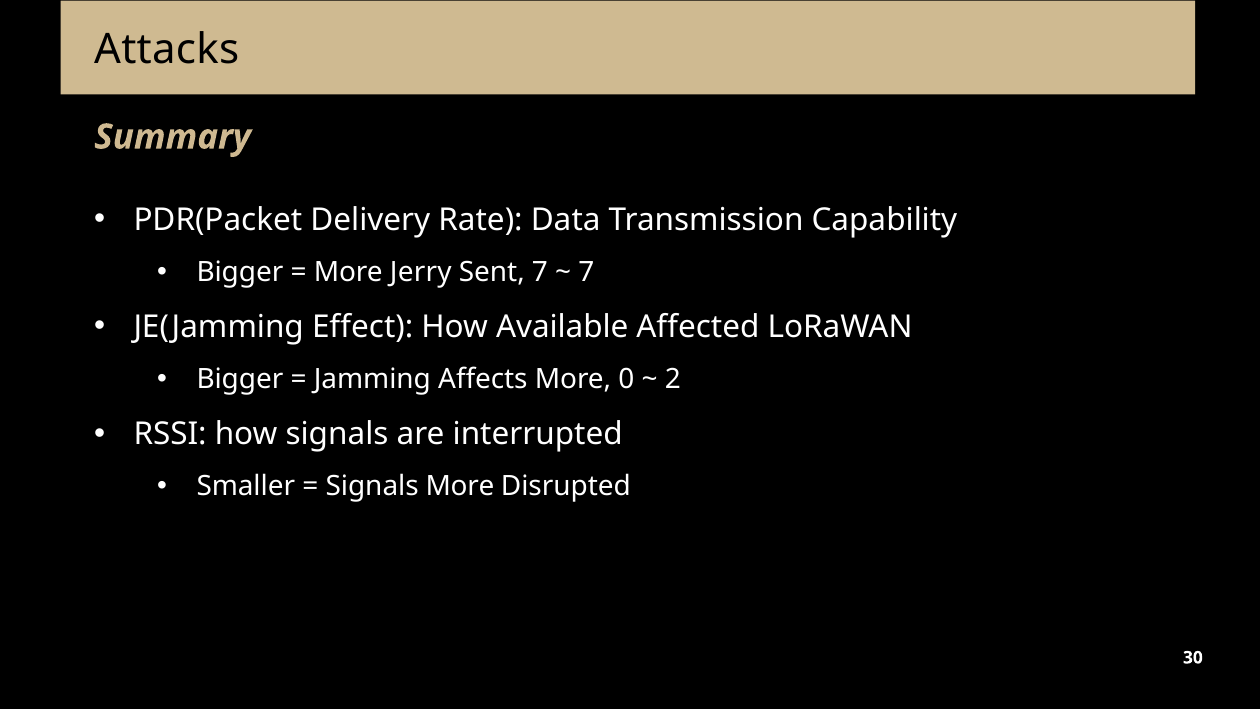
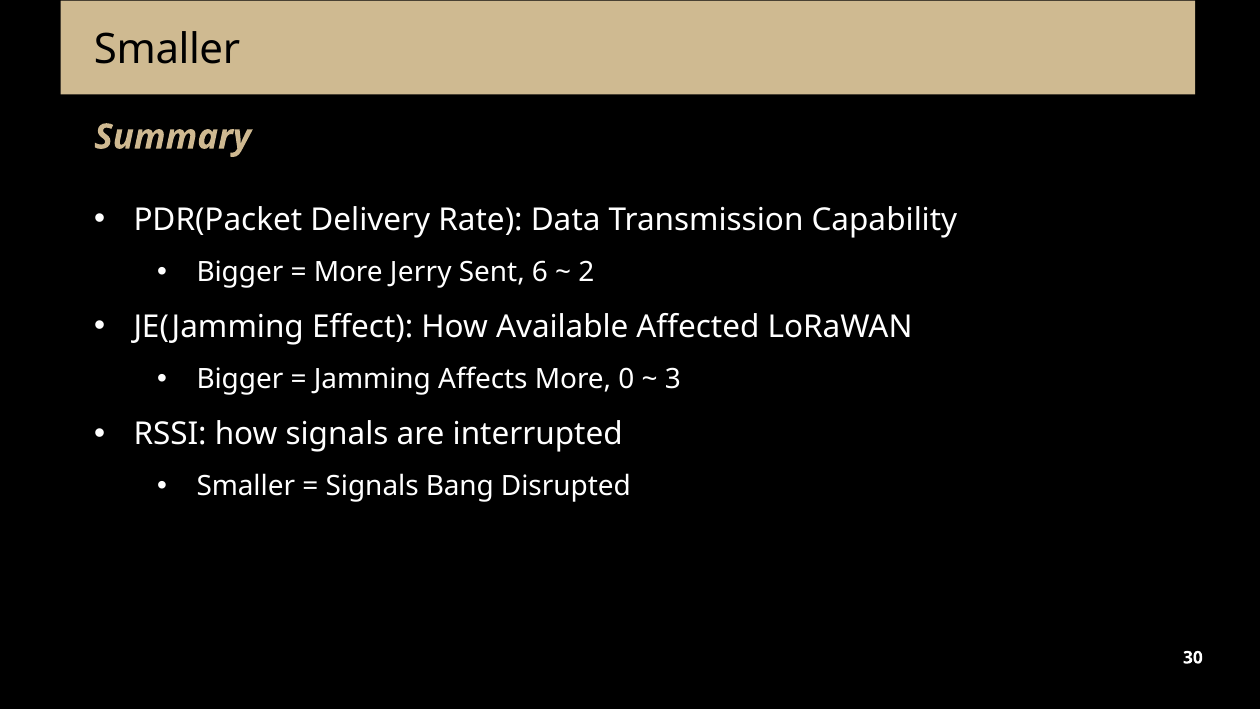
Attacks: Attacks -> Smaller (167, 49)
Sent 7: 7 -> 6 (540, 272)
7: 7 -> 2 (586, 272)
2: 2 -> 3 (673, 379)
Signals More: More -> Bang (460, 486)
